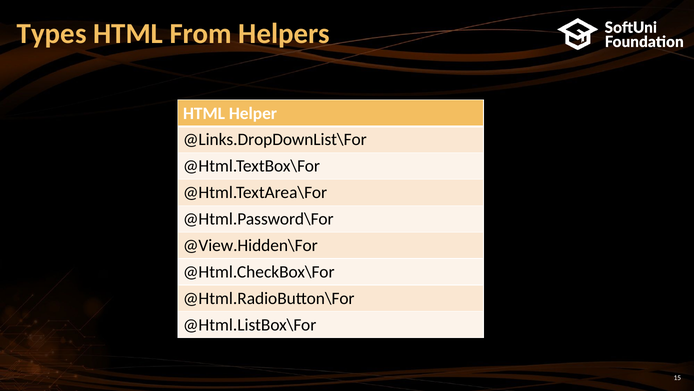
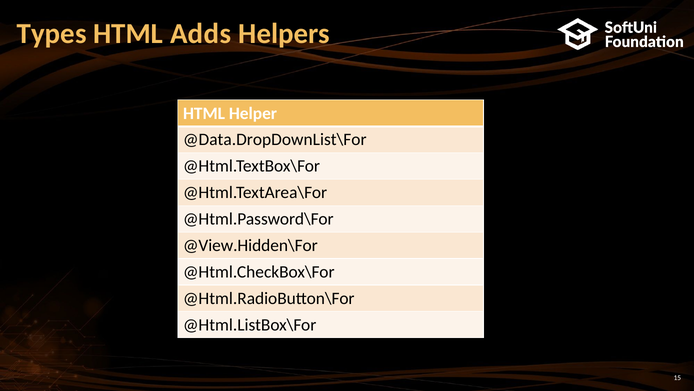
From: From -> Adds (201, 34)
@Links.DropDownList\For: @Links.DropDownList\For -> @Data.DropDownList\For (275, 140)
